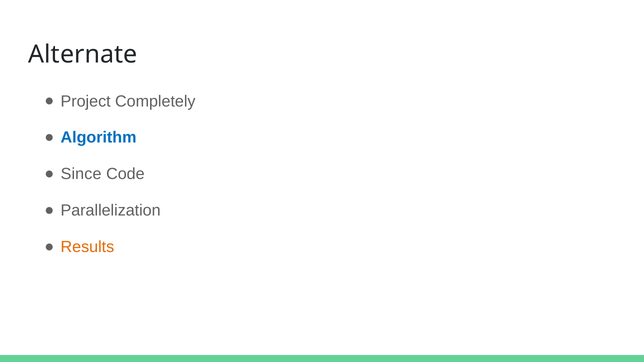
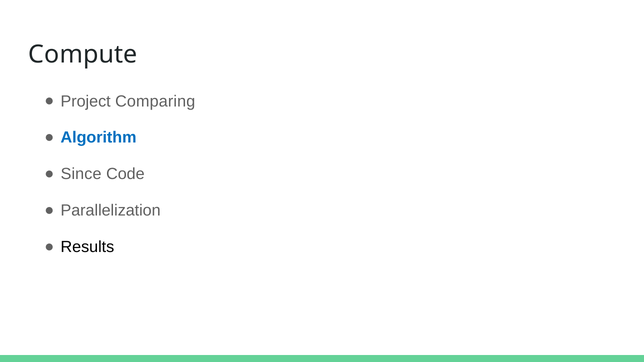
Alternate: Alternate -> Compute (83, 55)
Completely: Completely -> Comparing (155, 101)
Results colour: orange -> black (87, 247)
